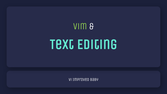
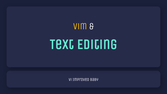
Vim colour: light green -> yellow (80, 26)
